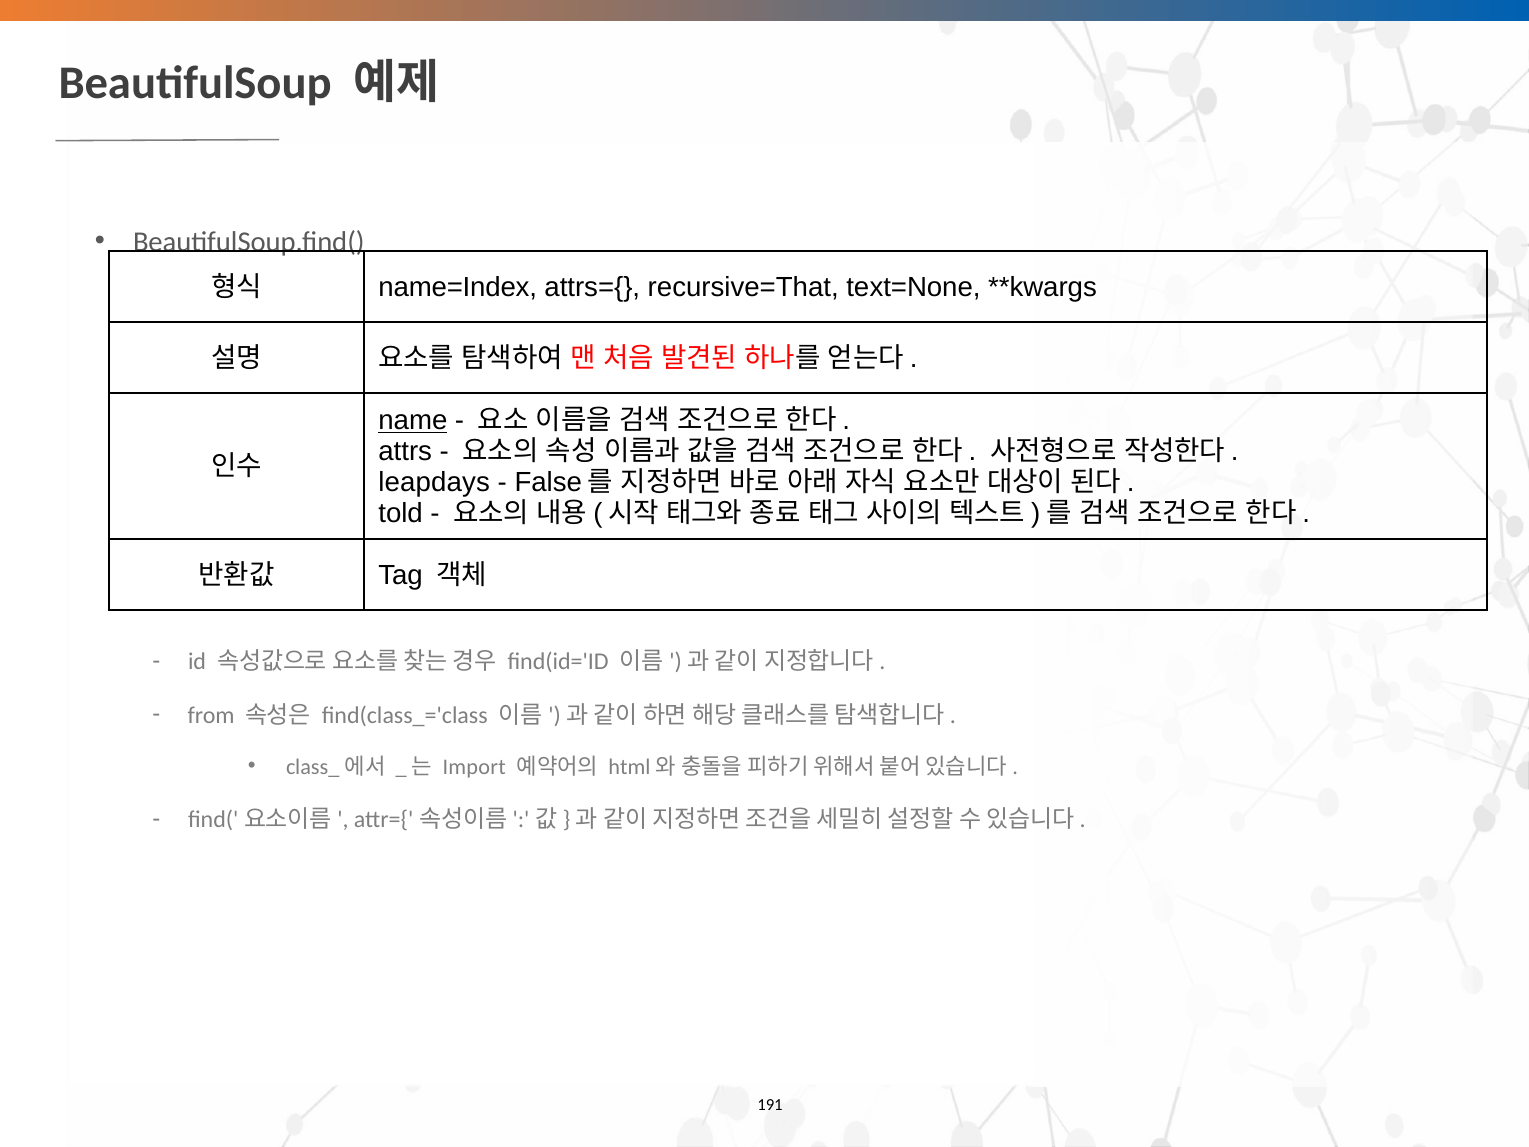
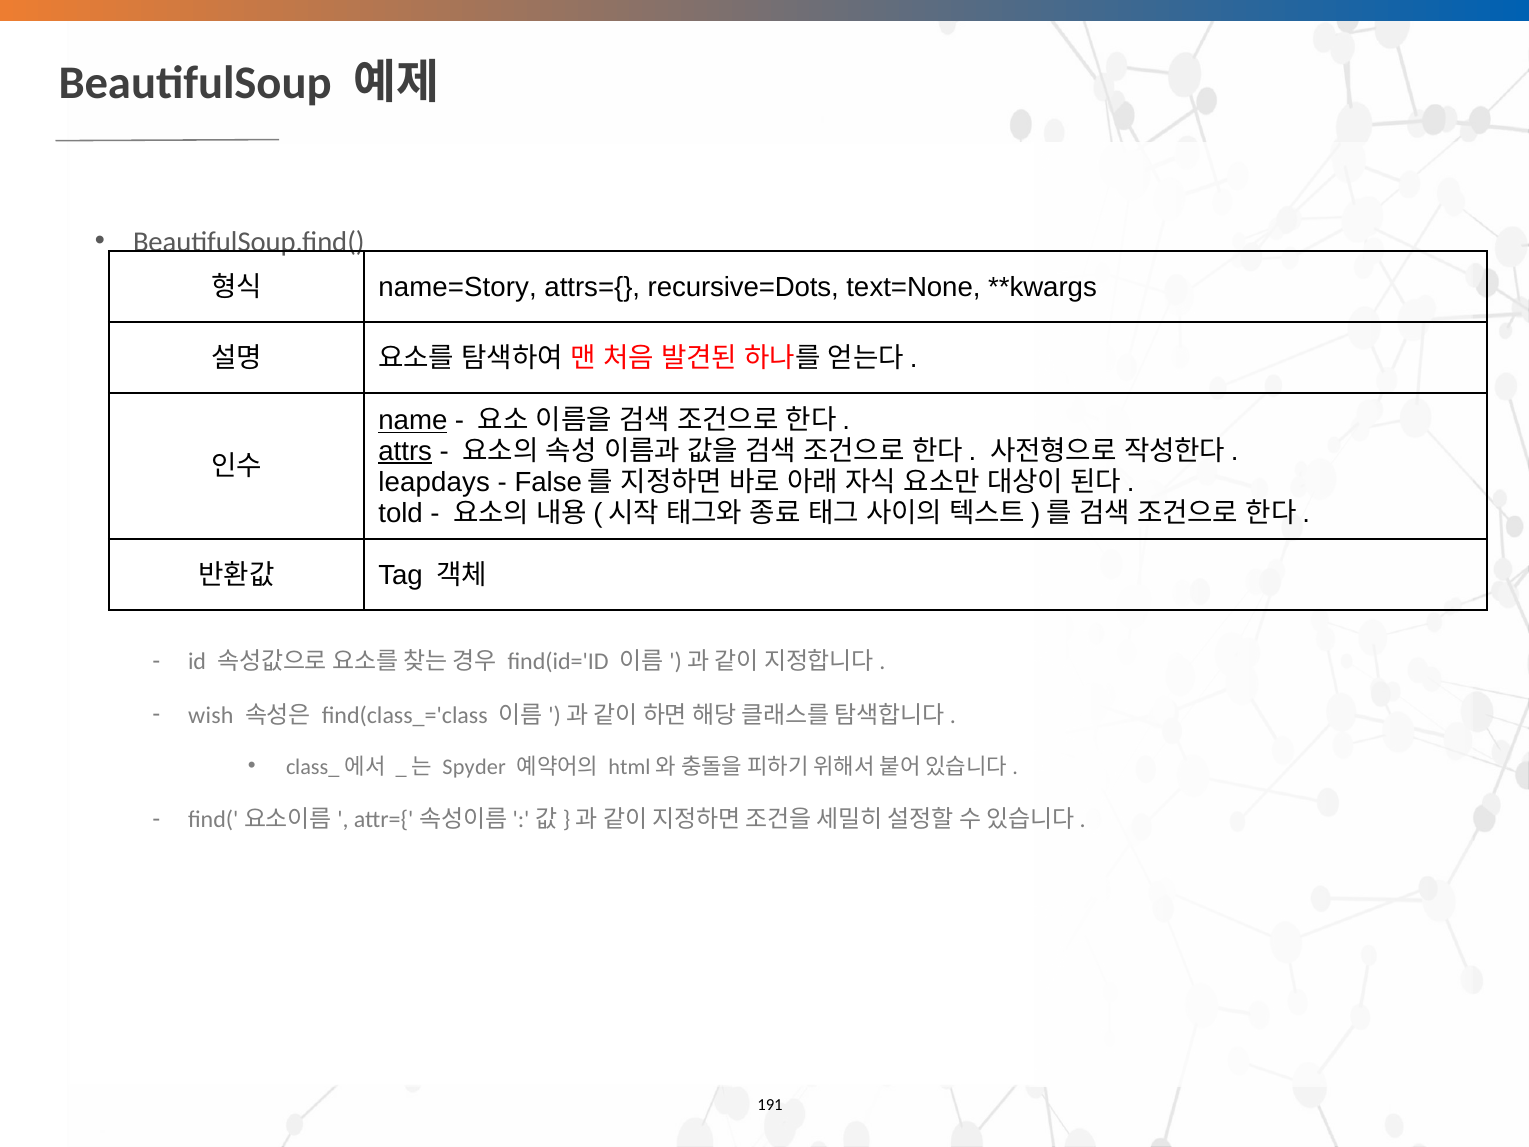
name=Index: name=Index -> name=Story (458, 287)
recursive=That: recursive=That -> recursive=Dots (743, 287)
attrs underline: none -> present (405, 451)
from: from -> wish (211, 715)
Import: Import -> Spyder (474, 767)
